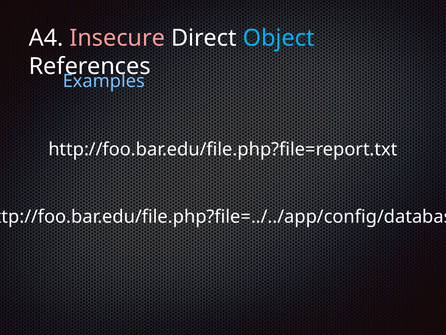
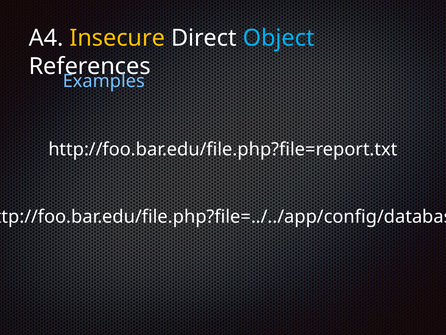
Insecure colour: pink -> yellow (117, 38)
